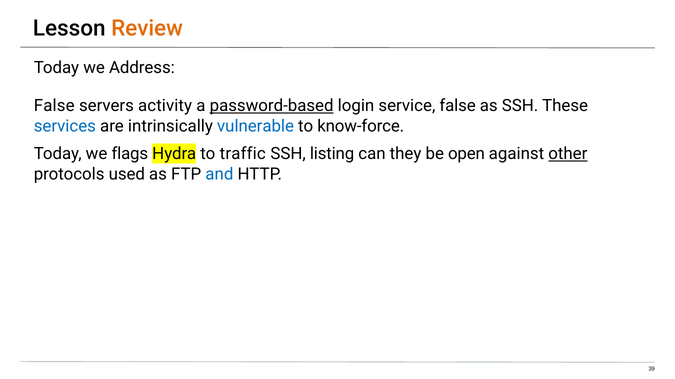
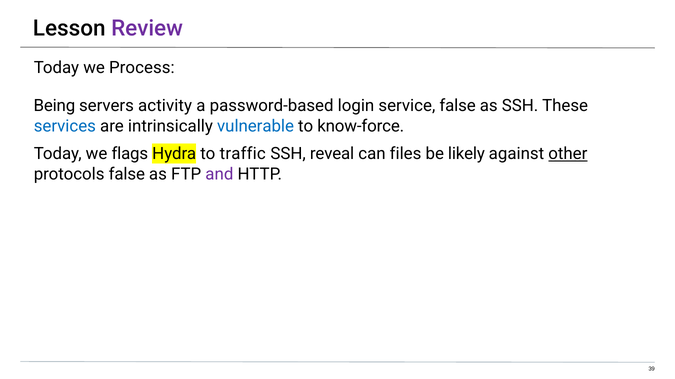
Review colour: orange -> purple (147, 29)
Address: Address -> Process (142, 68)
False: False -> Being (54, 106)
password-based underline: present -> none (272, 106)
listing: listing -> reveal (332, 154)
they: they -> files (406, 154)
open: open -> likely (466, 154)
protocols used: used -> false (127, 174)
and colour: blue -> purple (219, 174)
